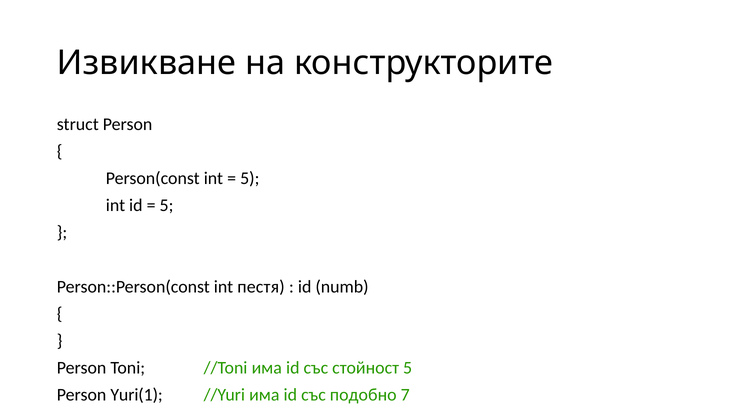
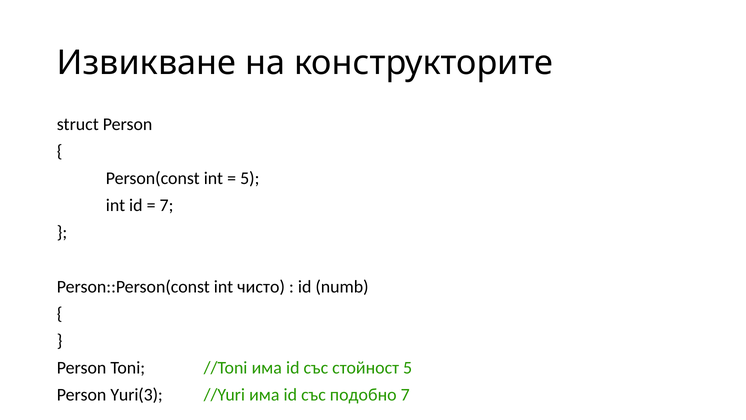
5: 5 -> 7 (167, 205)
пестя: пестя -> чисто (261, 286)
Yuri(1: Yuri(1 -> Yuri(3 (137, 395)
